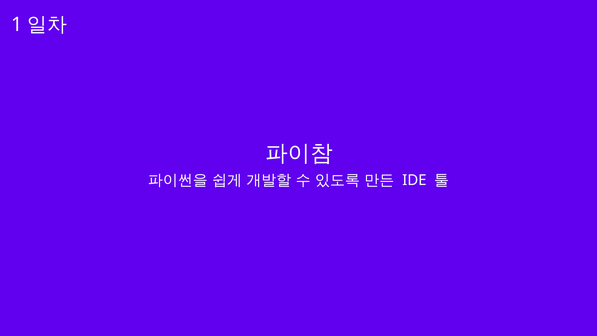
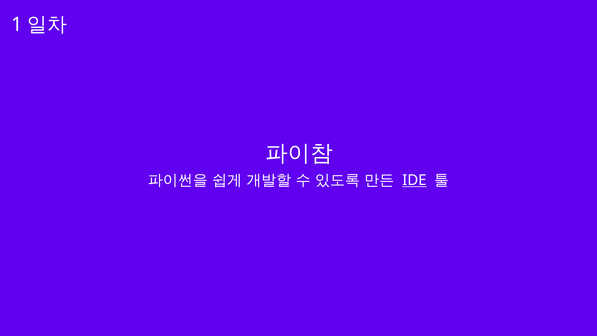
IDE underline: none -> present (414, 180)
